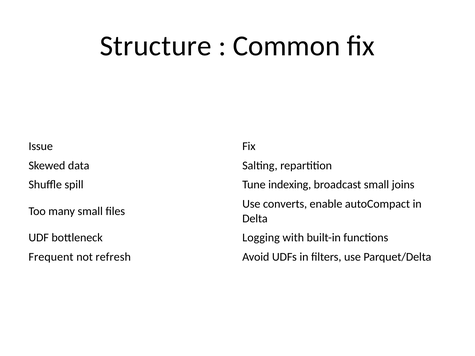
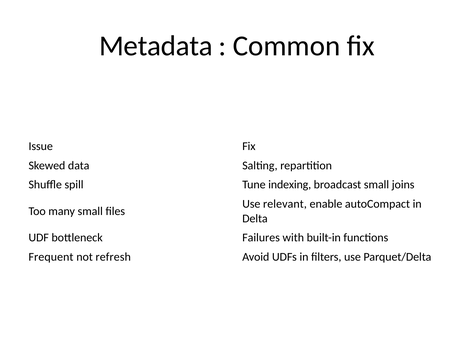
Structure: Structure -> Metadata (156, 46)
converts: converts -> relevant (285, 204)
Logging: Logging -> Failures (261, 238)
